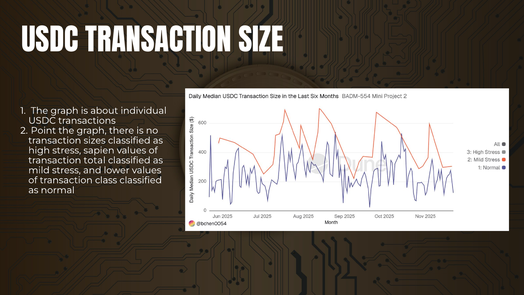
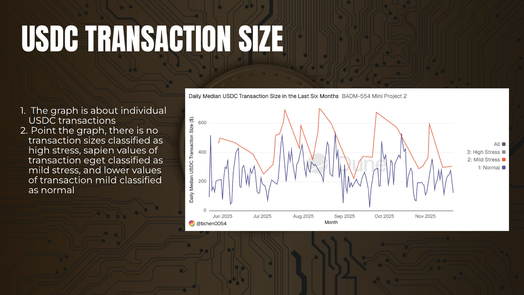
total: total -> eget (95, 160)
transaction class: class -> mild (106, 180)
